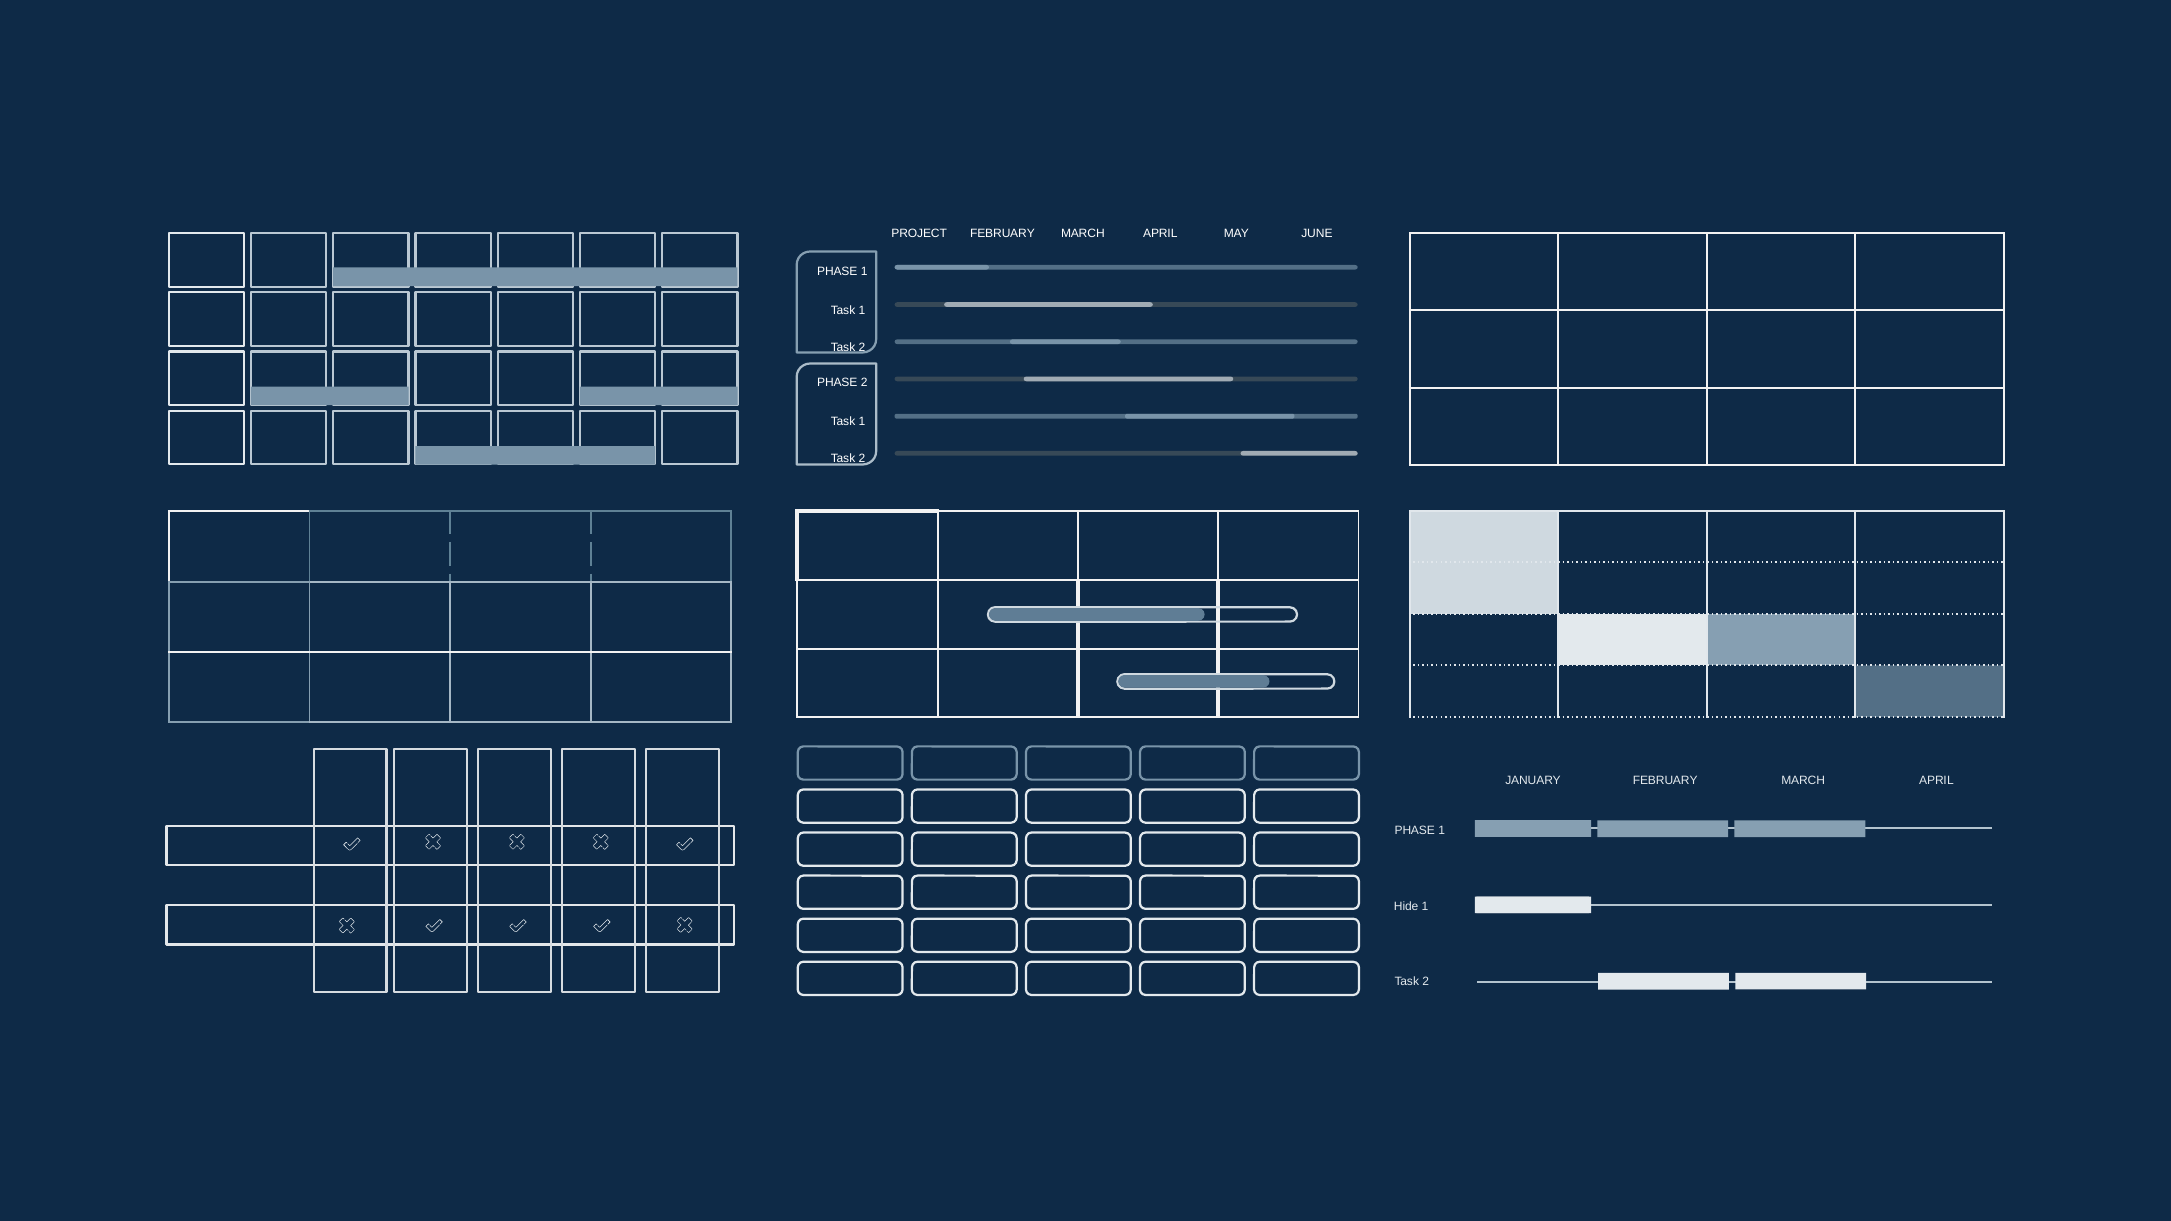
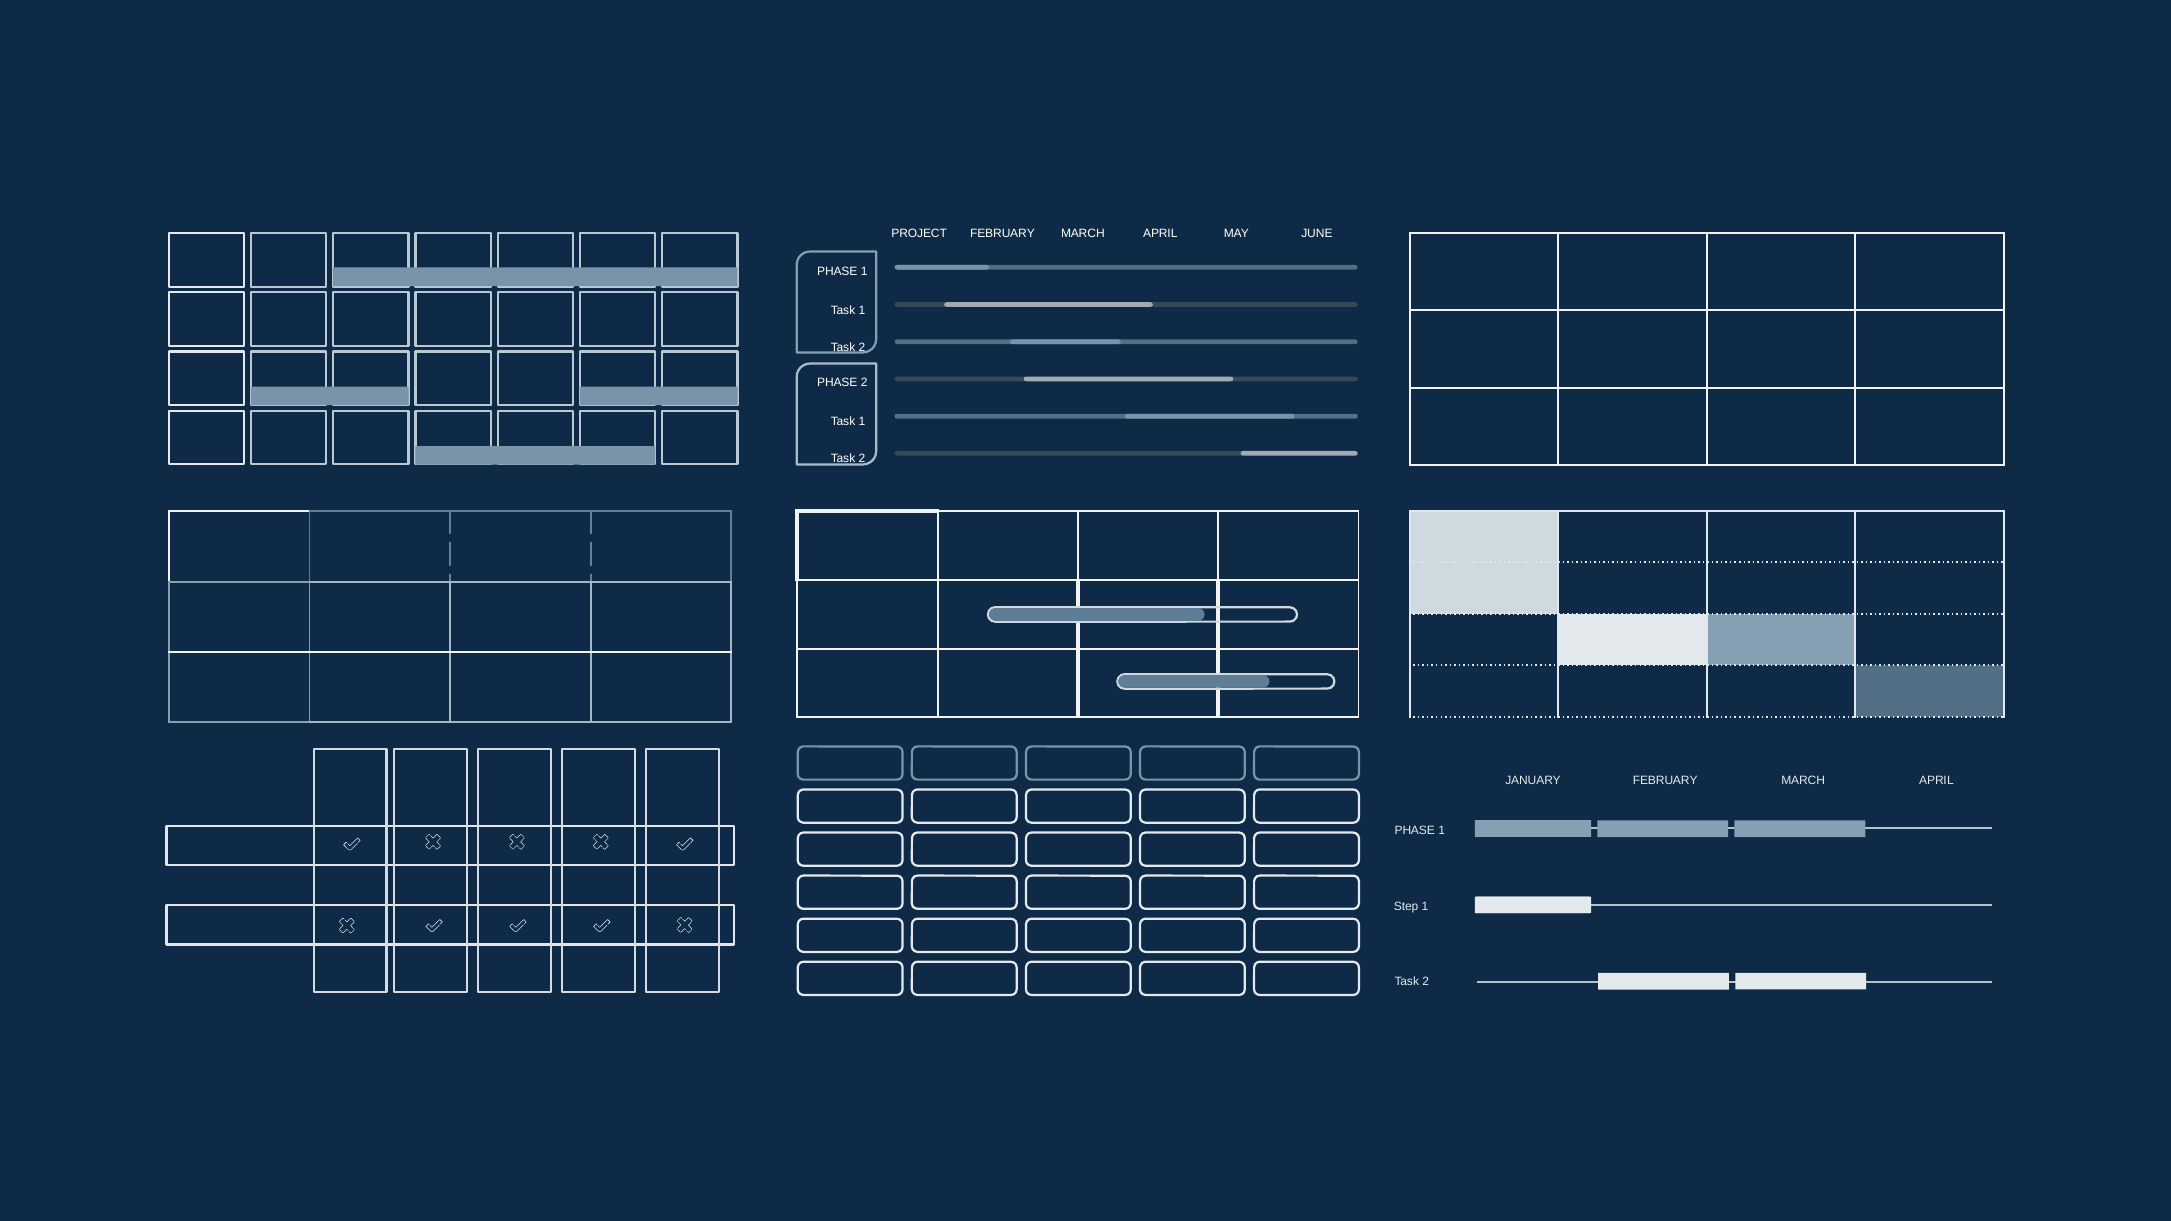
Hide: Hide -> Step (1406, 907)
